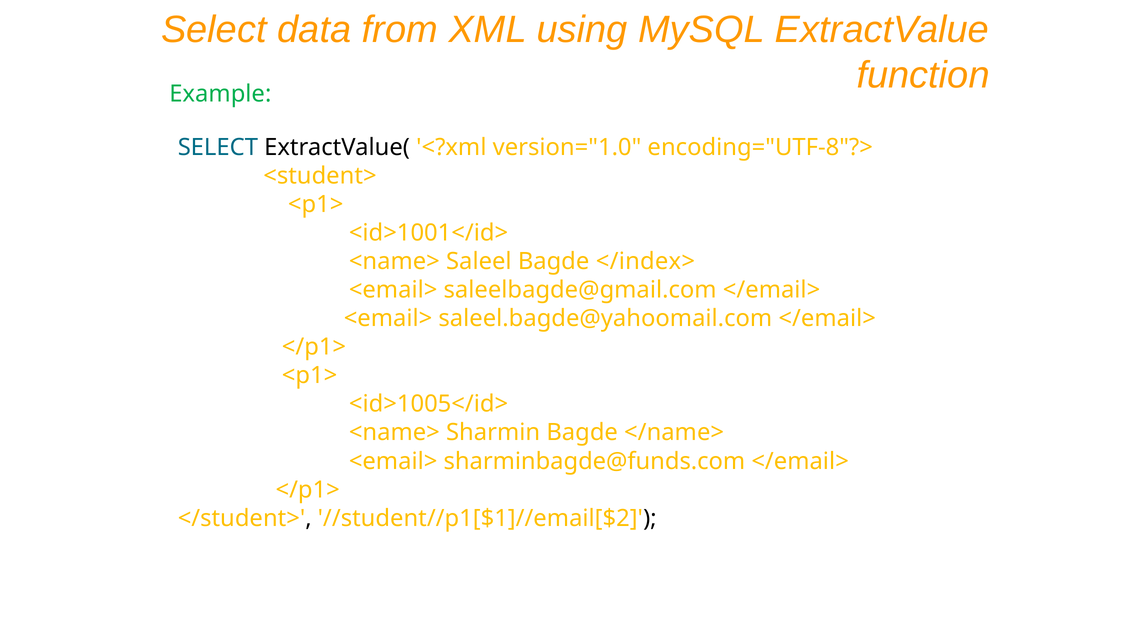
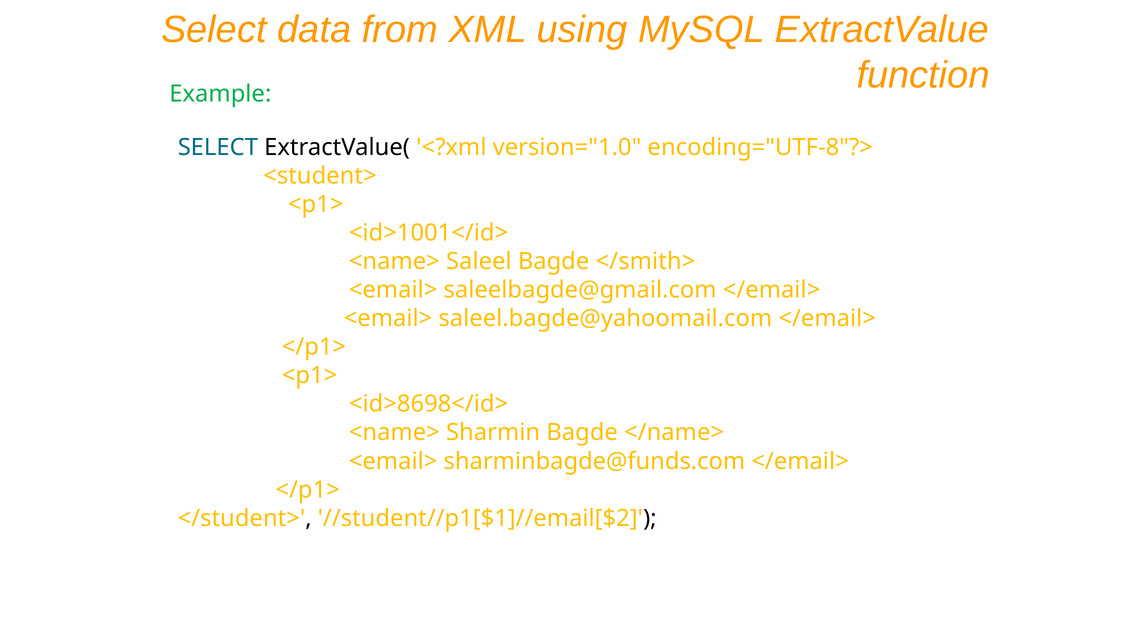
</index>: </index> -> </smith> (646, 261)
<id>1005</id>: <id>1005</id> -> <id>8698</id> (429, 404)
